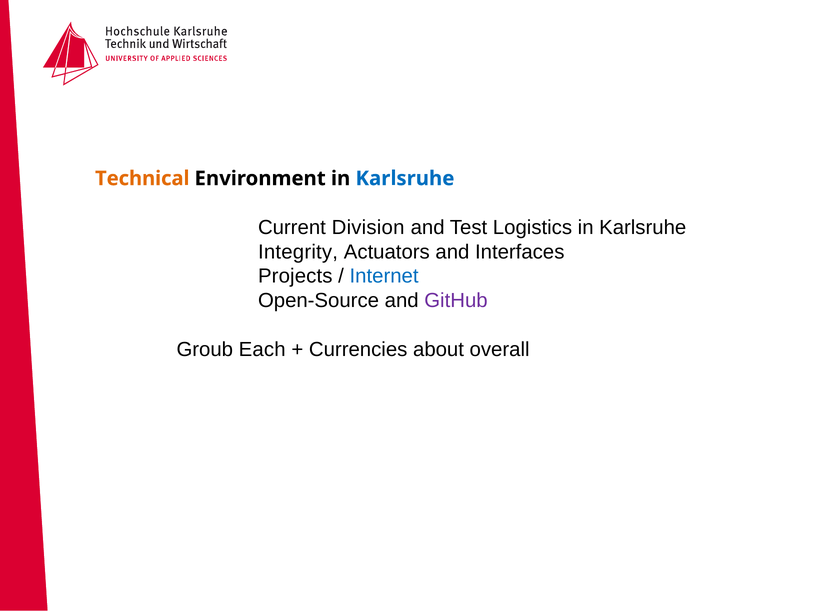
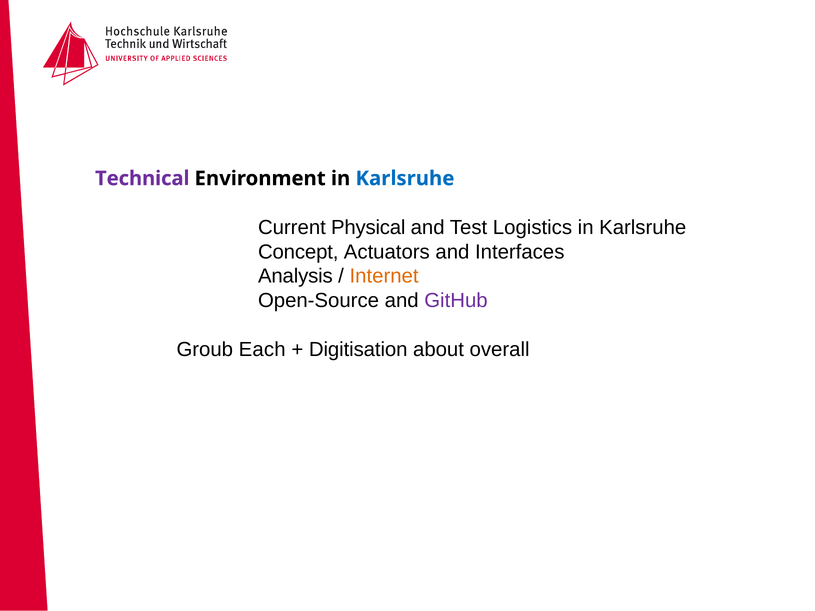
Technical colour: orange -> purple (142, 179)
Division: Division -> Physical (368, 227)
Integrity: Integrity -> Concept (298, 252)
Projects: Projects -> Analysis (295, 276)
Internet colour: blue -> orange (384, 276)
Currencies: Currencies -> Digitisation (358, 350)
